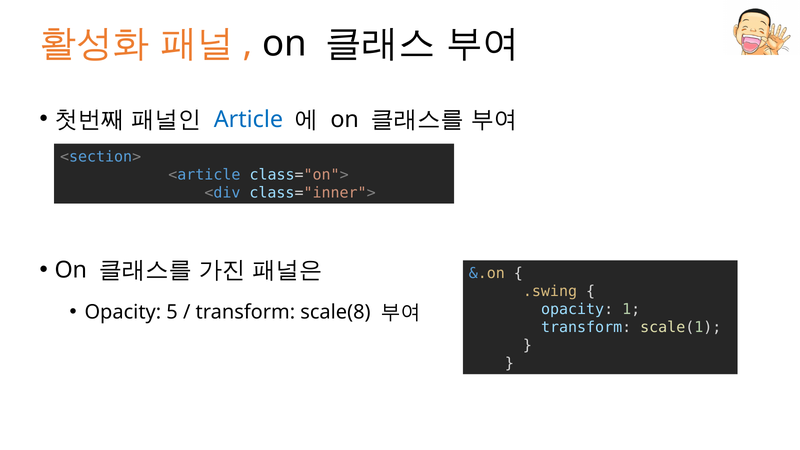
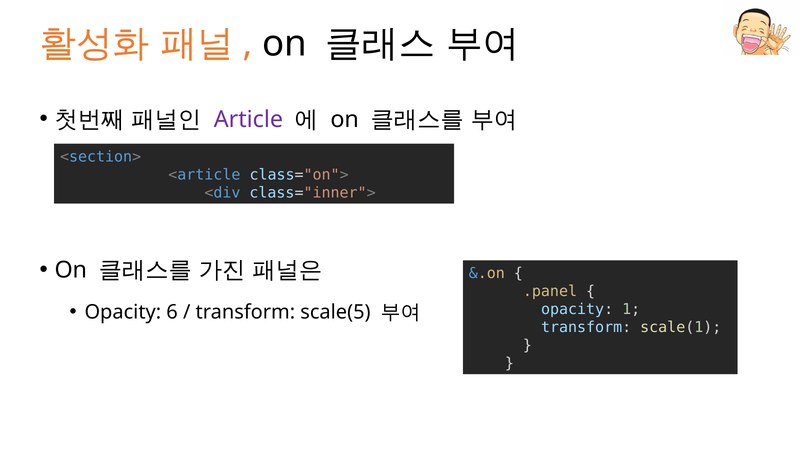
Article colour: blue -> purple (248, 120)
.swing: .swing -> .panel (550, 291)
5: 5 -> 6 (172, 312)
scale(8: scale(8 -> scale(5 (335, 312)
